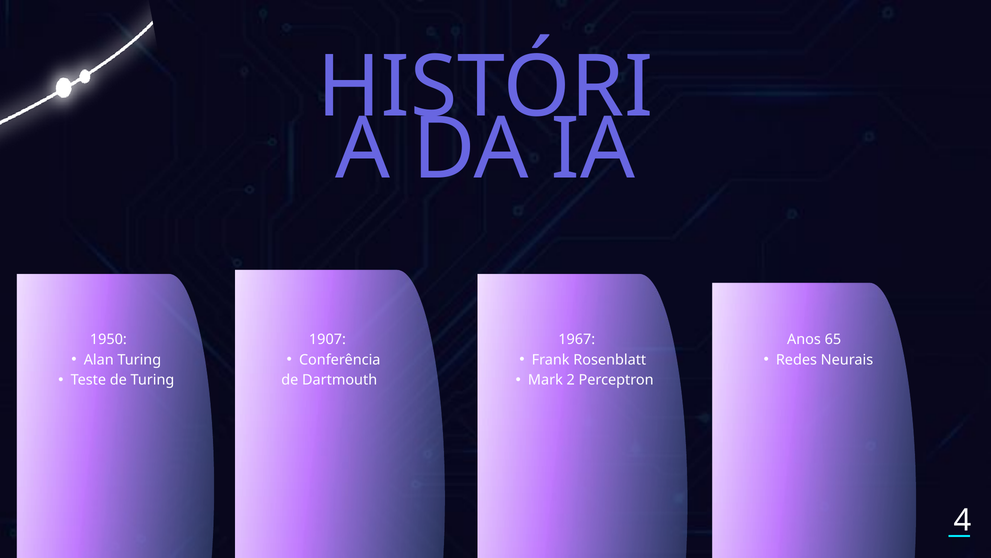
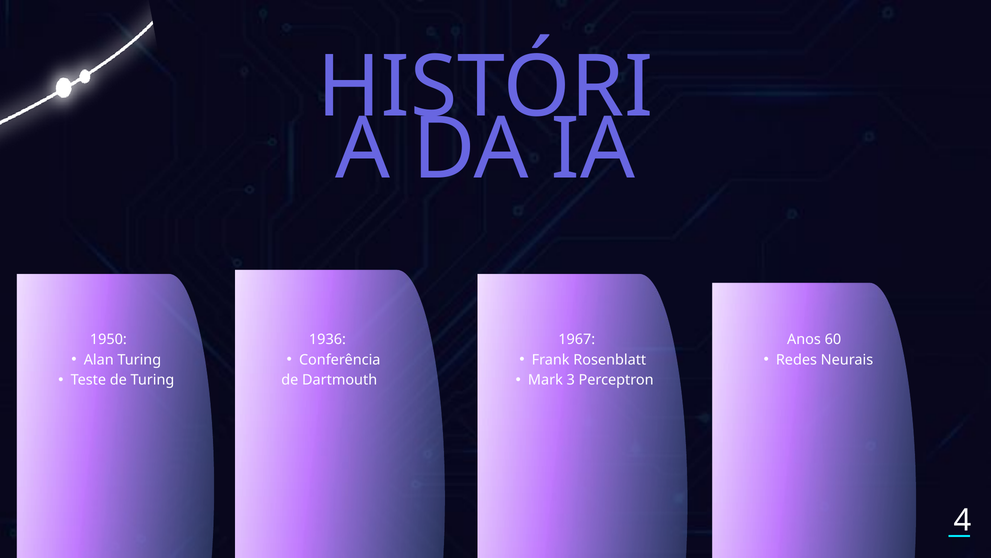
1907: 1907 -> 1936 (327, 339)
65: 65 -> 60 (833, 339)
2: 2 -> 3 (571, 380)
